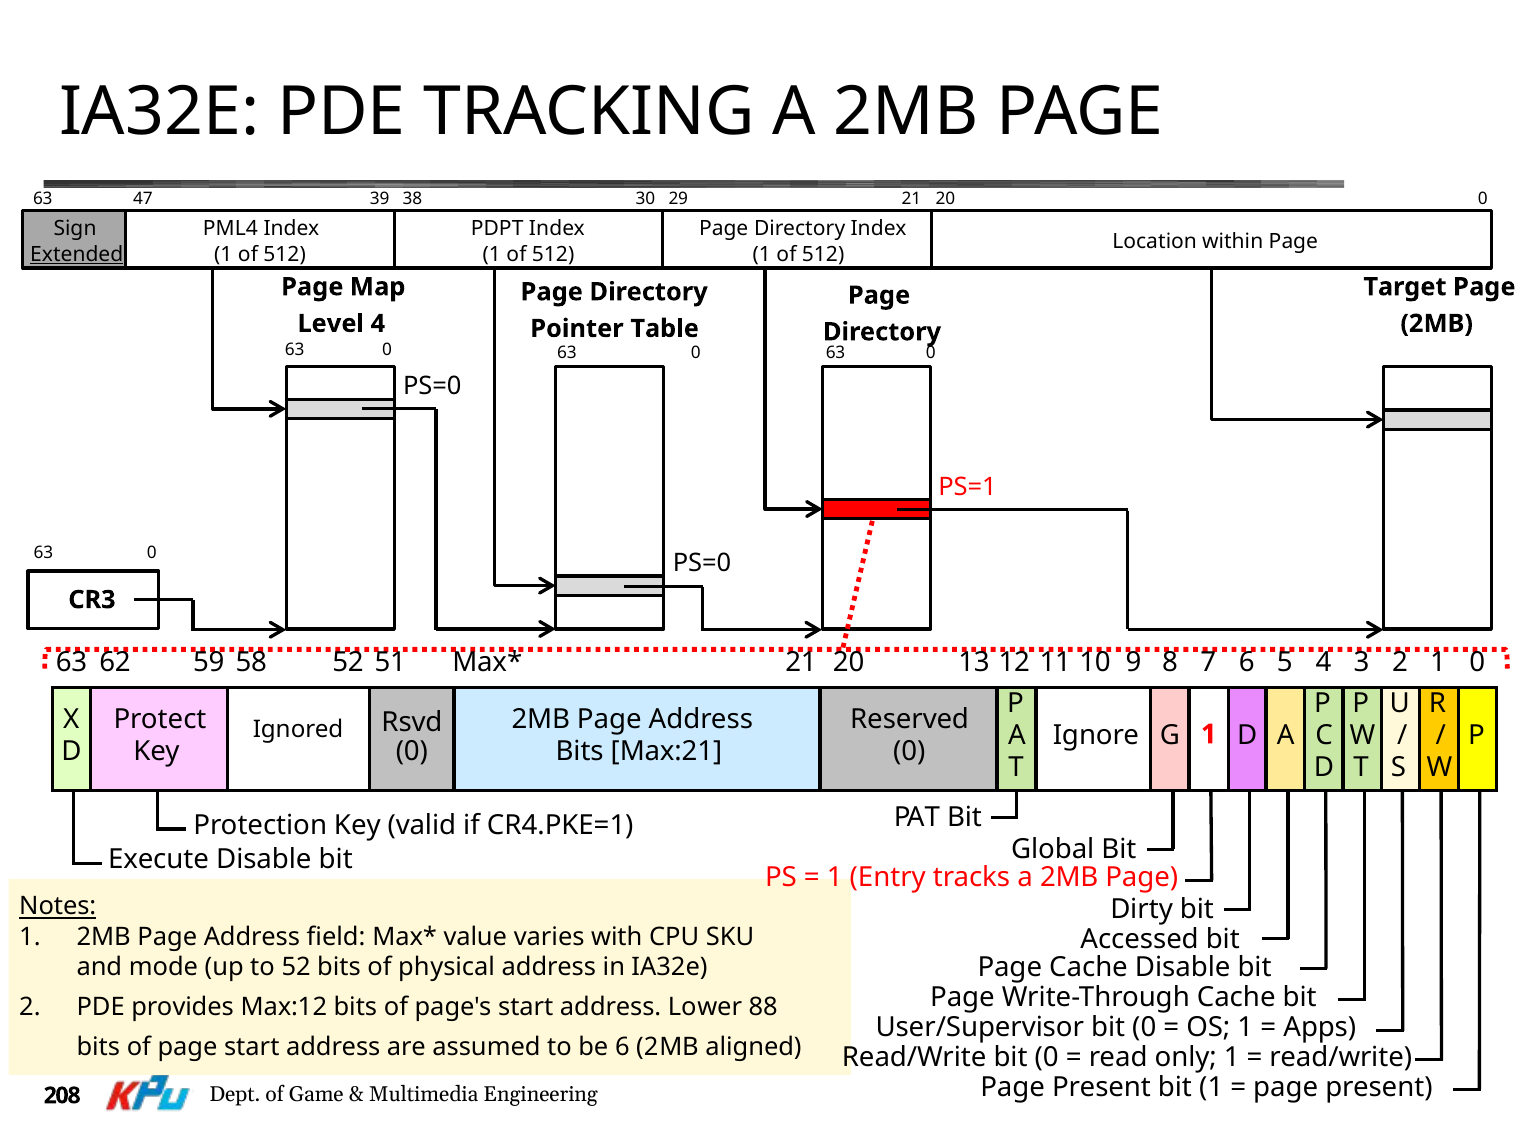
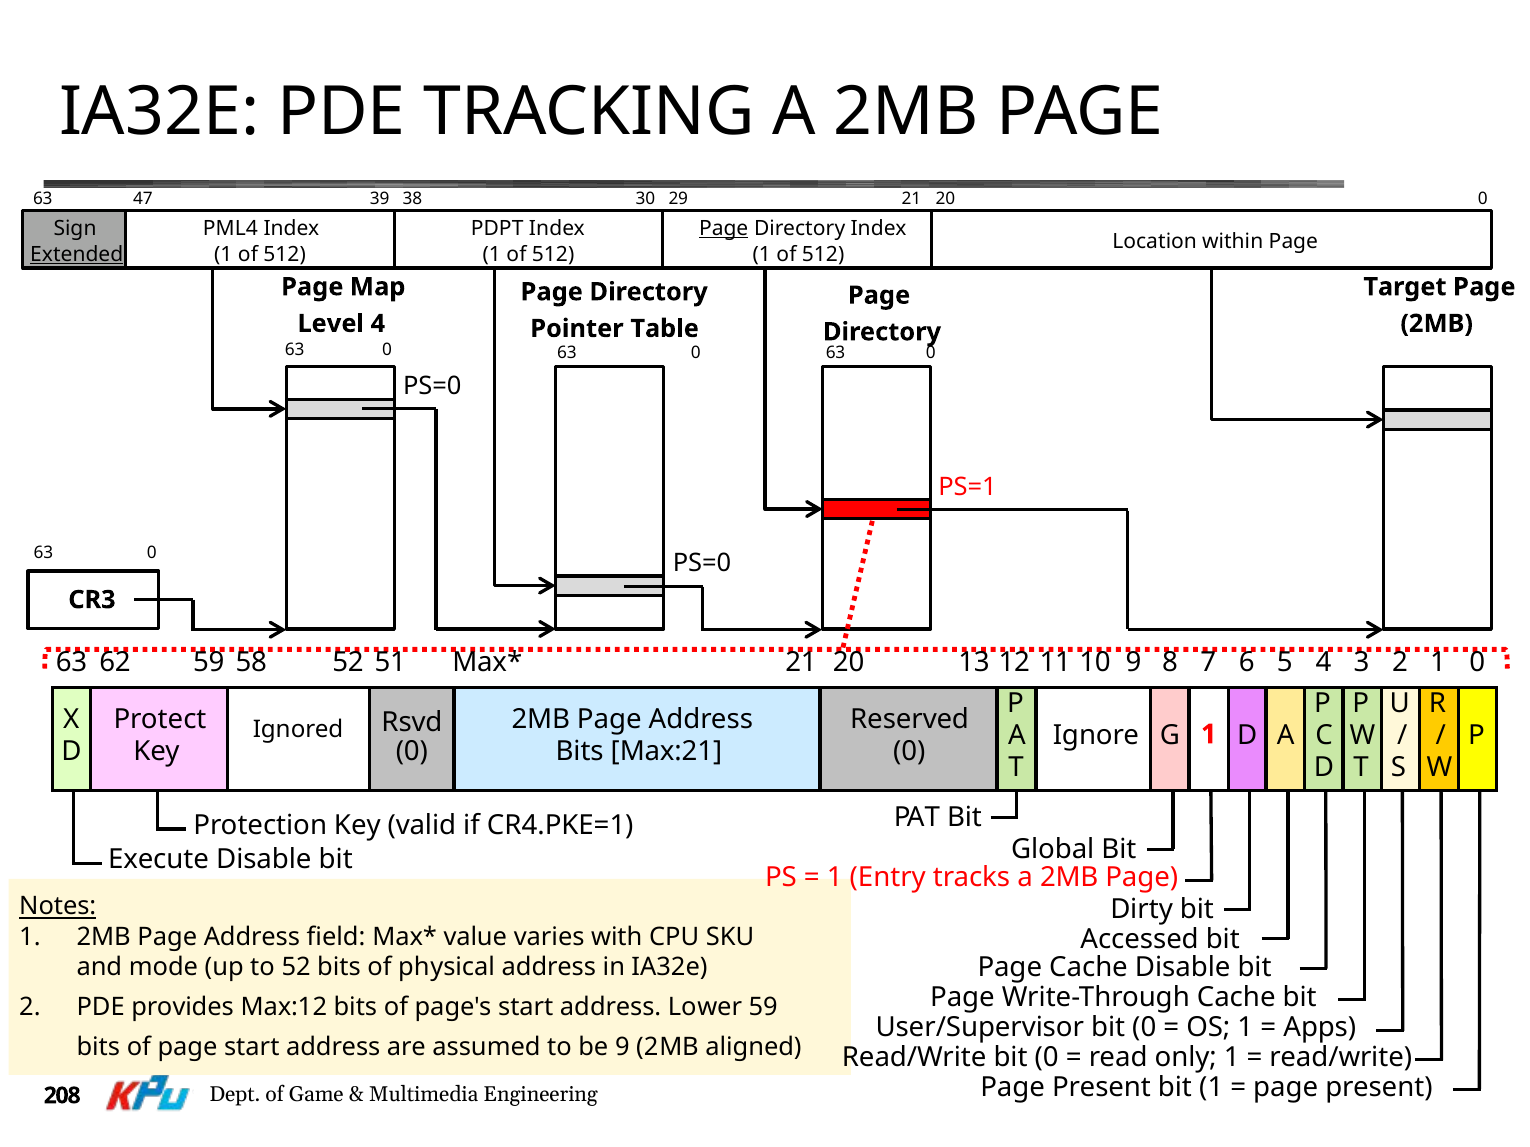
Page underline: none -> present (724, 229)
Lower 88: 88 -> 59 (763, 1008)
be 6: 6 -> 9 (622, 1047)
